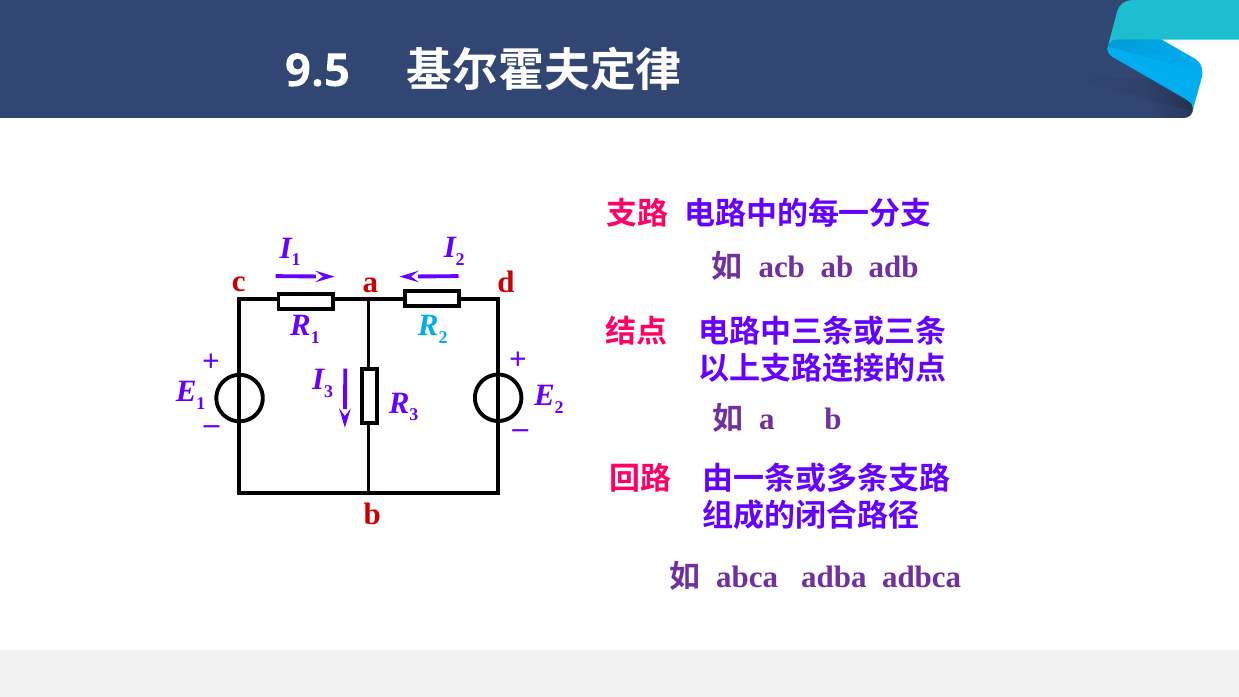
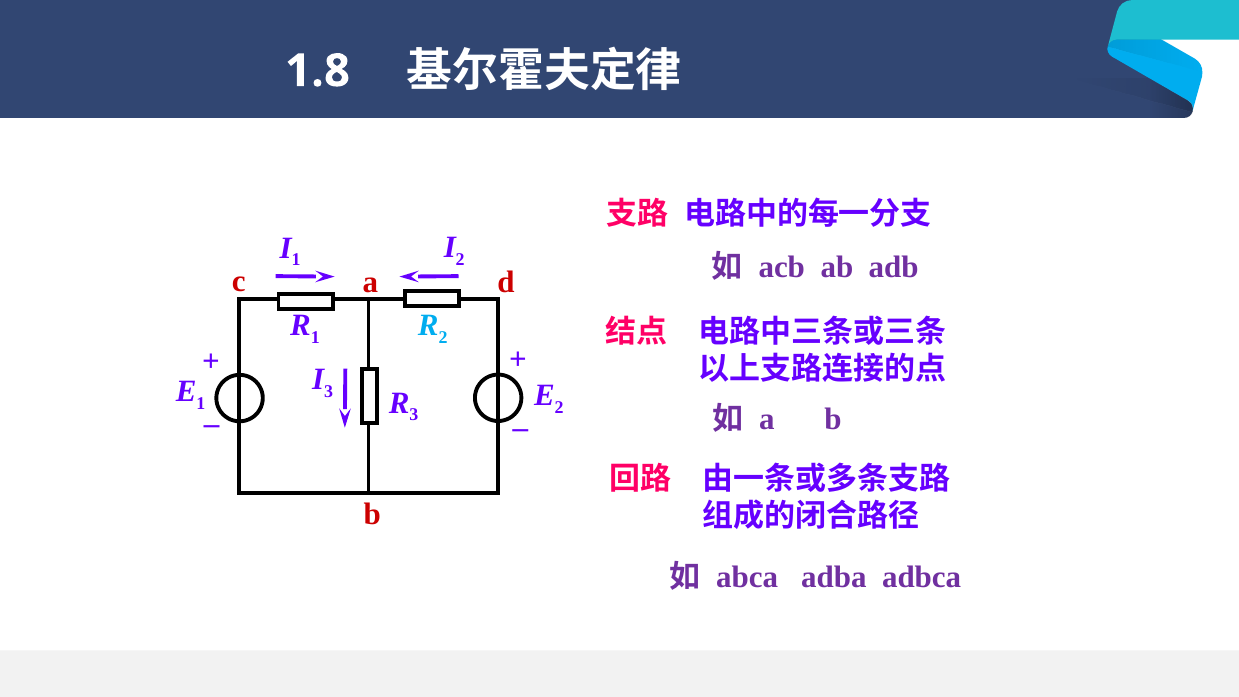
9.5: 9.5 -> 1.8 (318, 71)
